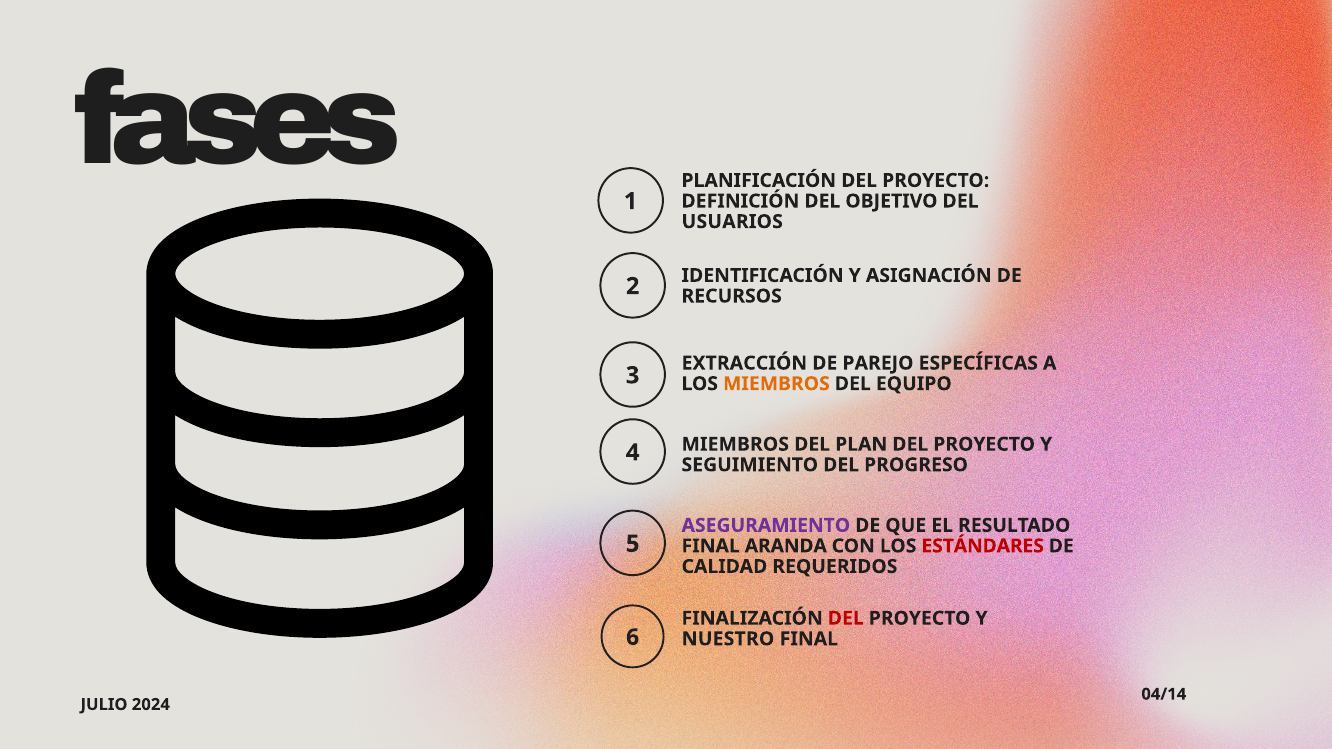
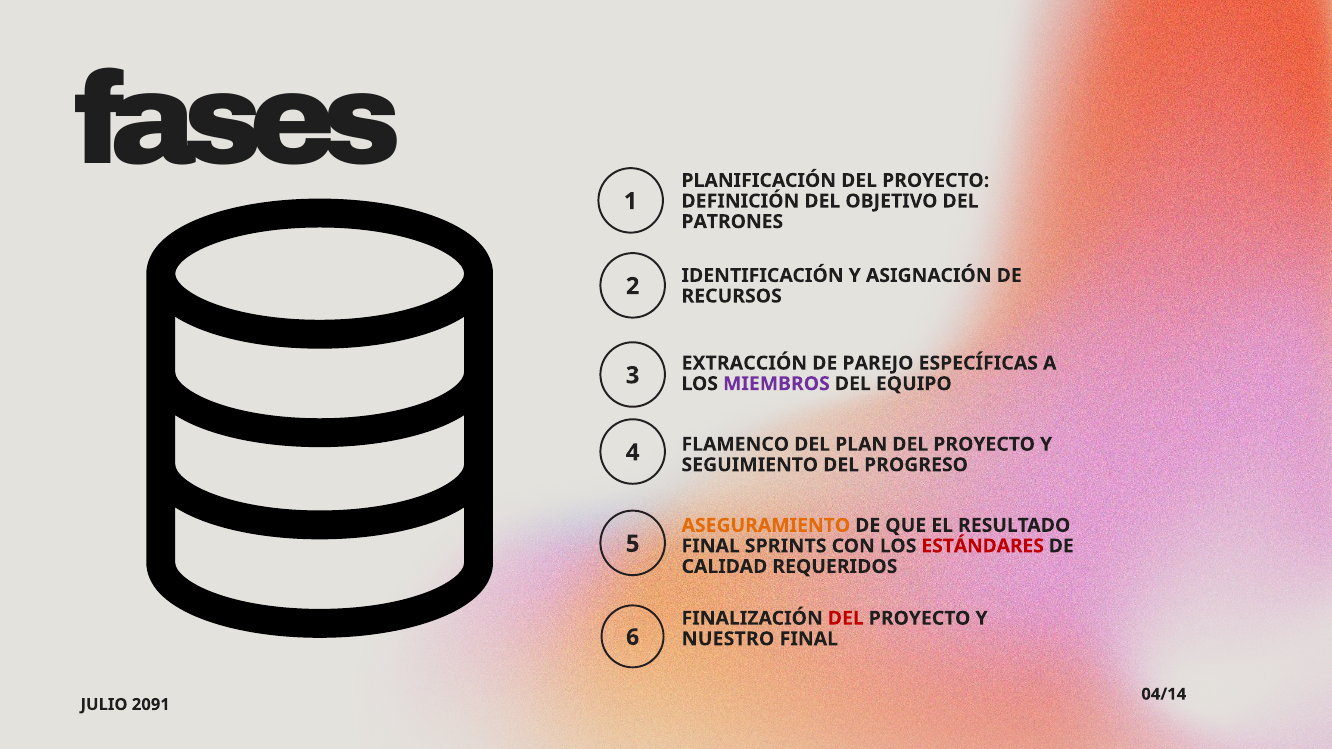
USUARIOS: USUARIOS -> PATRONES (732, 222)
MIEMBROS colour: orange -> purple (776, 384)
MIEMBROS: MIEMBROS -> FLAMENCO (735, 444)
ASEGURAMIENTO colour: purple -> orange (766, 526)
ARANDA: ARANDA -> SPRINTS (786, 546)
2024: 2024 -> 2091 (151, 705)
